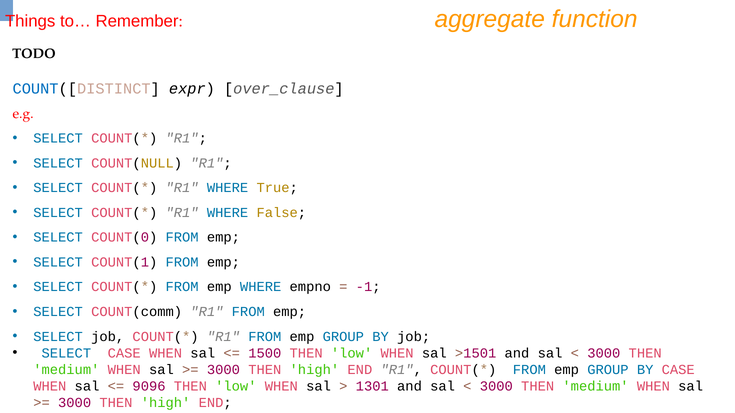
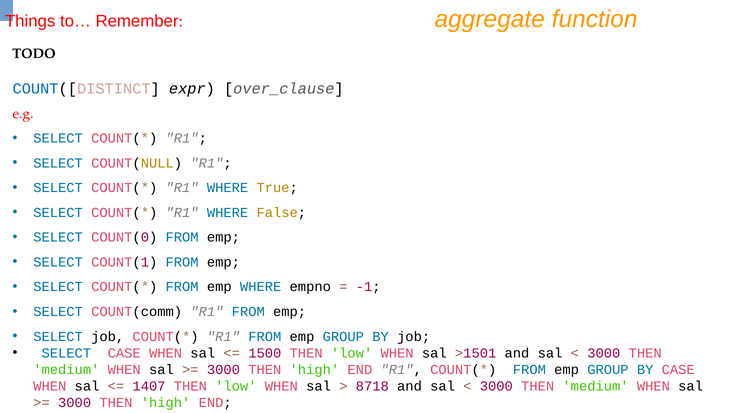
9096: 9096 -> 1407 (149, 386)
1301: 1301 -> 8718 (372, 386)
